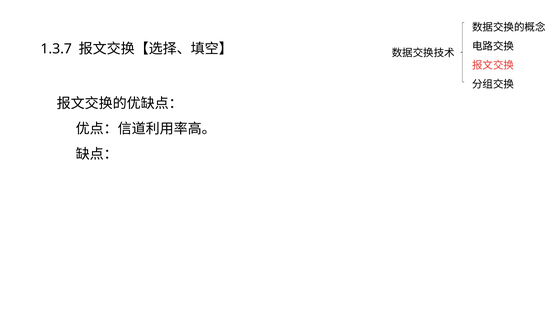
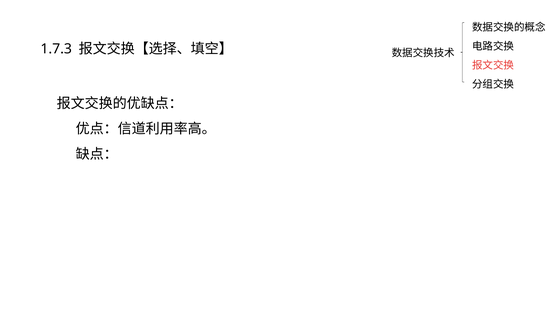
1.3.7: 1.3.7 -> 1.7.3 (56, 49)
